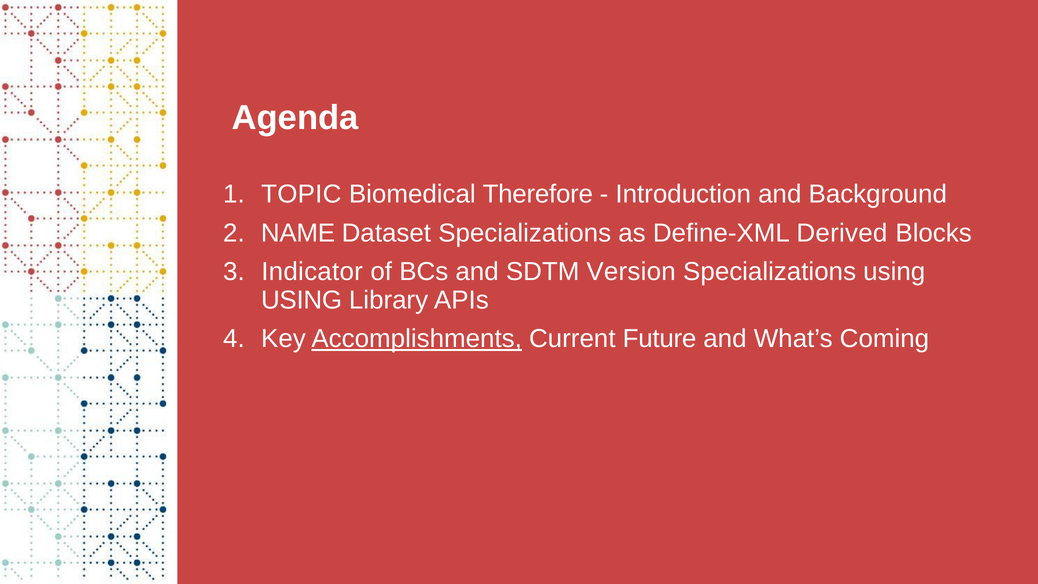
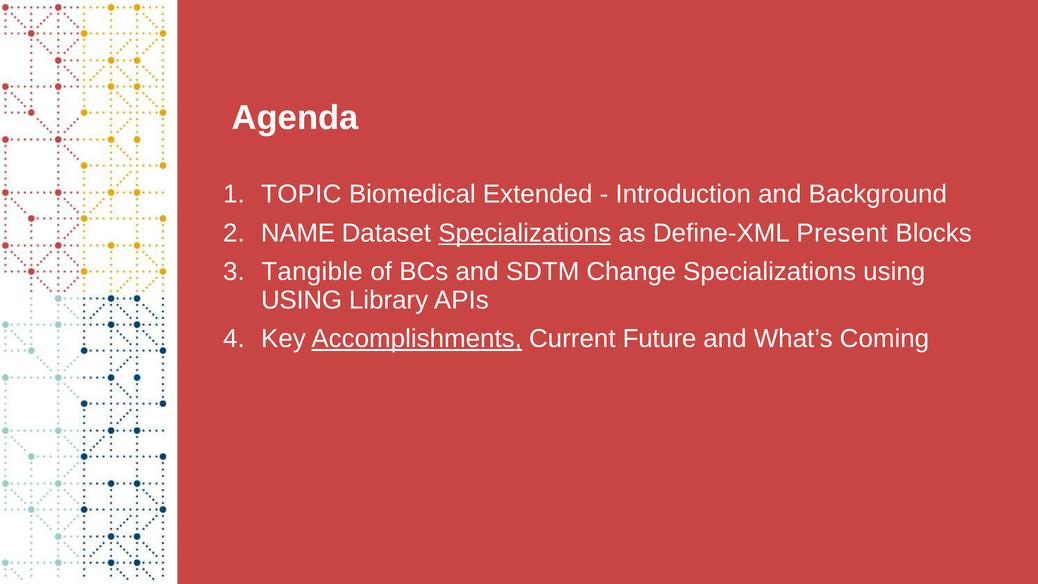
Therefore: Therefore -> Extended (538, 194)
Specializations underline: none -> present (525, 233)
Derived: Derived -> Present (842, 233)
Indicator: Indicator -> Tangible (312, 272)
Version: Version -> Change (631, 272)
